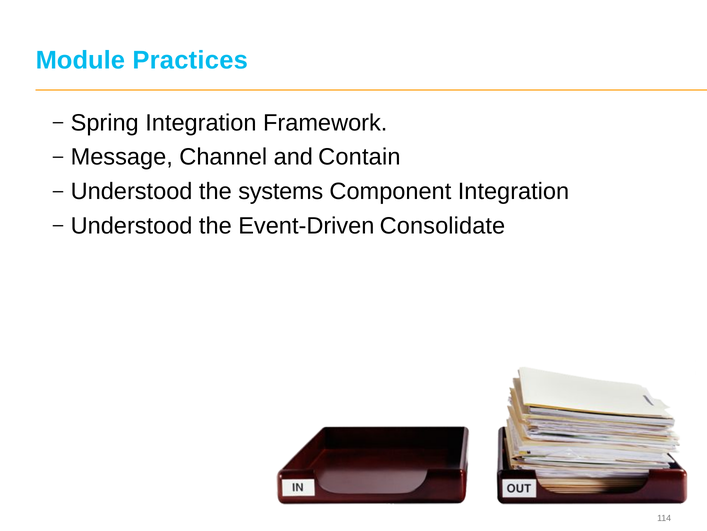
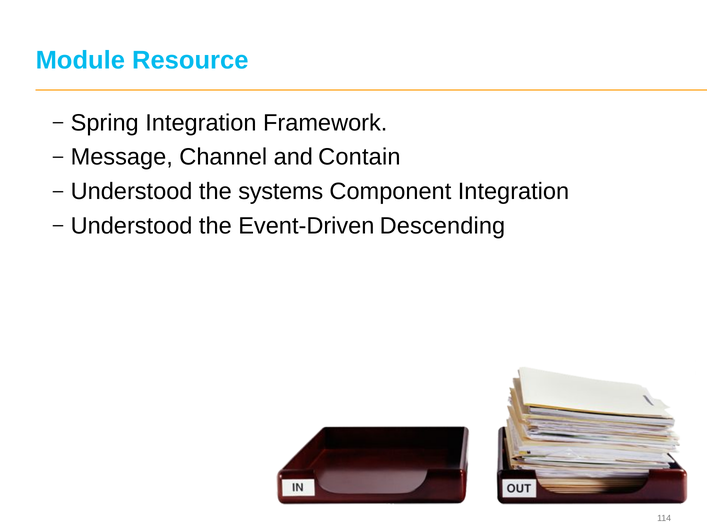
Practices: Practices -> Resource (190, 60)
Consolidate: Consolidate -> Descending (442, 226)
